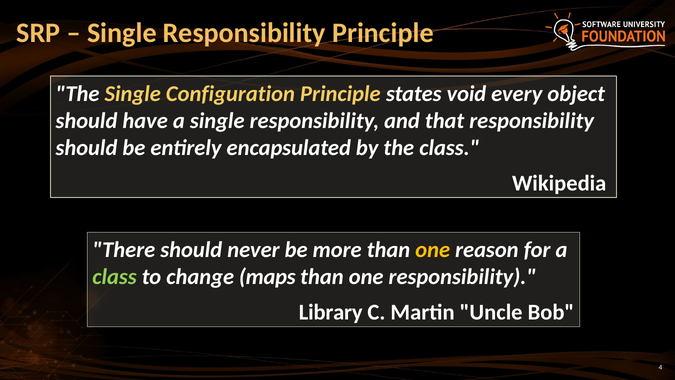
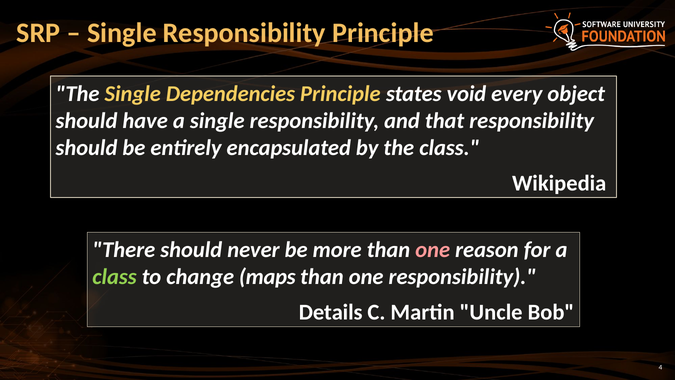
Configuration: Configuration -> Dependencies (231, 94)
one colour: yellow -> pink (433, 250)
Library: Library -> Details (331, 312)
